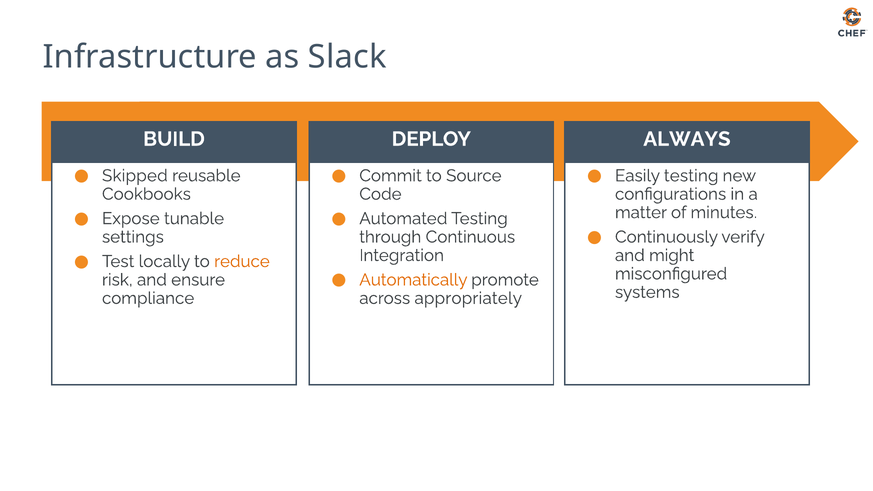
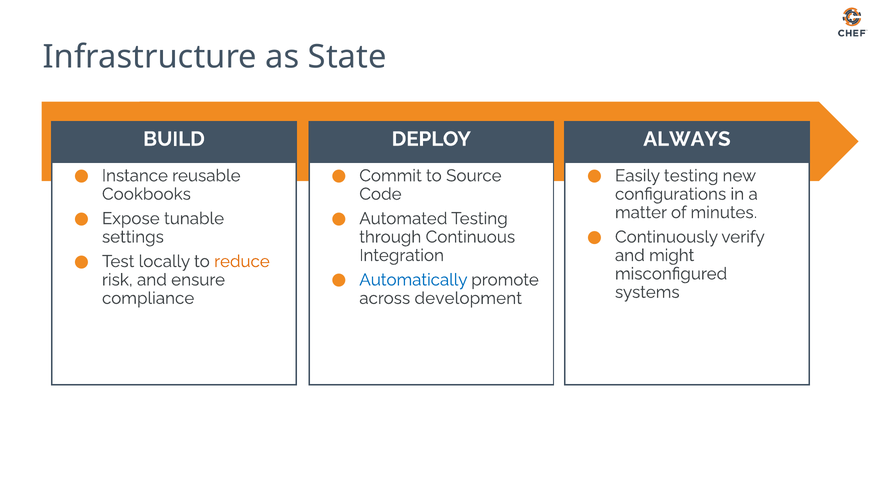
Slack: Slack -> State (347, 57)
Skipped: Skipped -> Instance (135, 176)
Automatically colour: orange -> blue (413, 280)
appropriately: appropriately -> development (468, 298)
